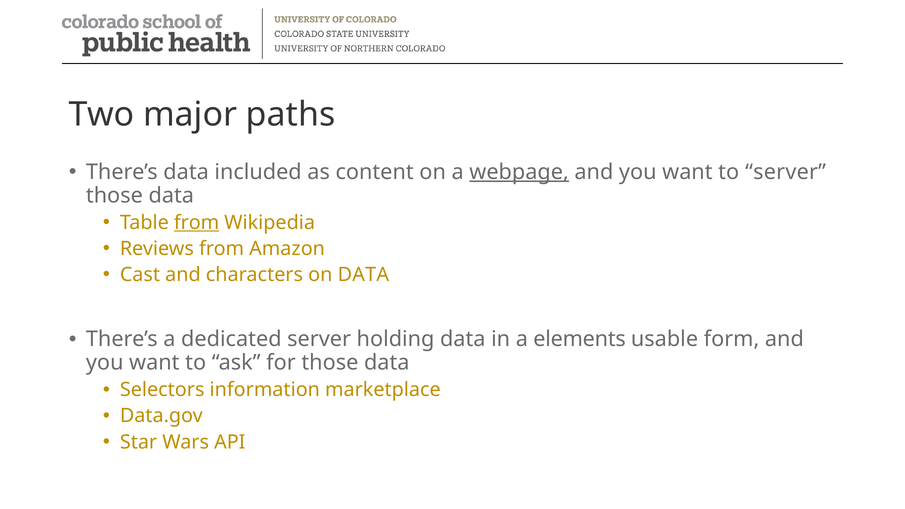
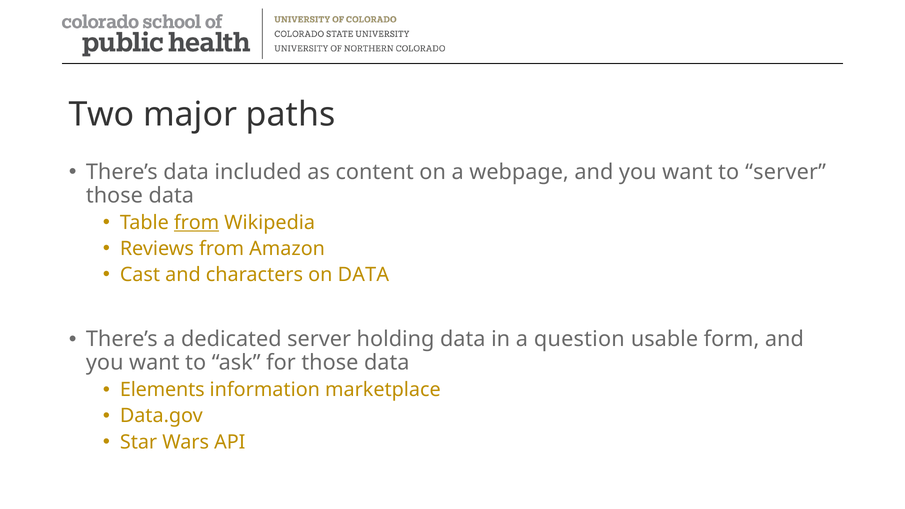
webpage underline: present -> none (519, 172)
elements: elements -> question (579, 339)
Selectors: Selectors -> Elements (162, 390)
